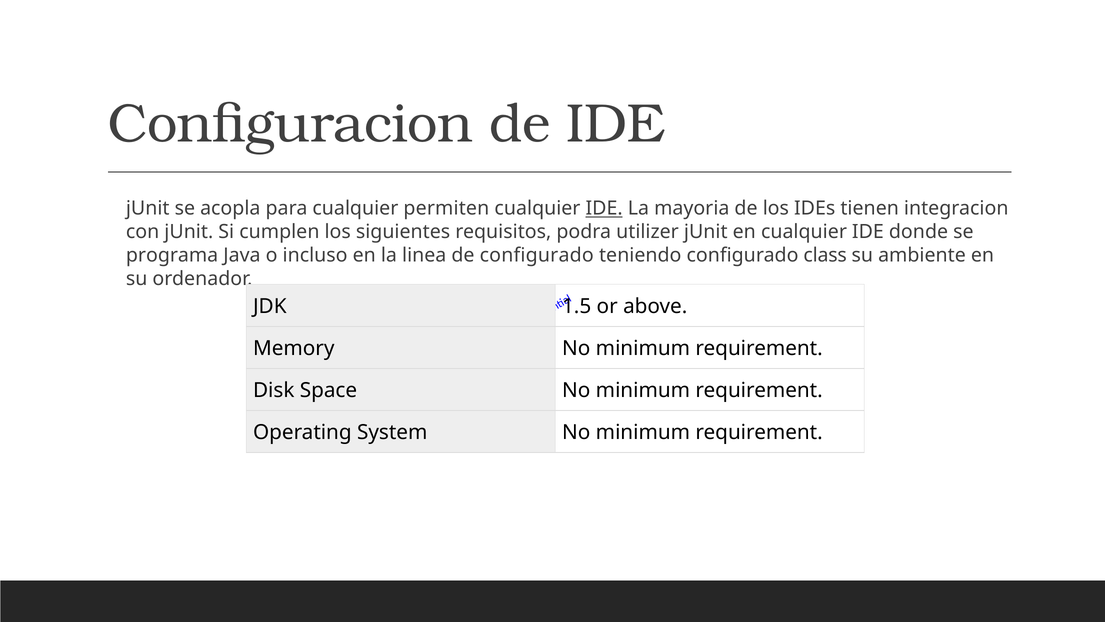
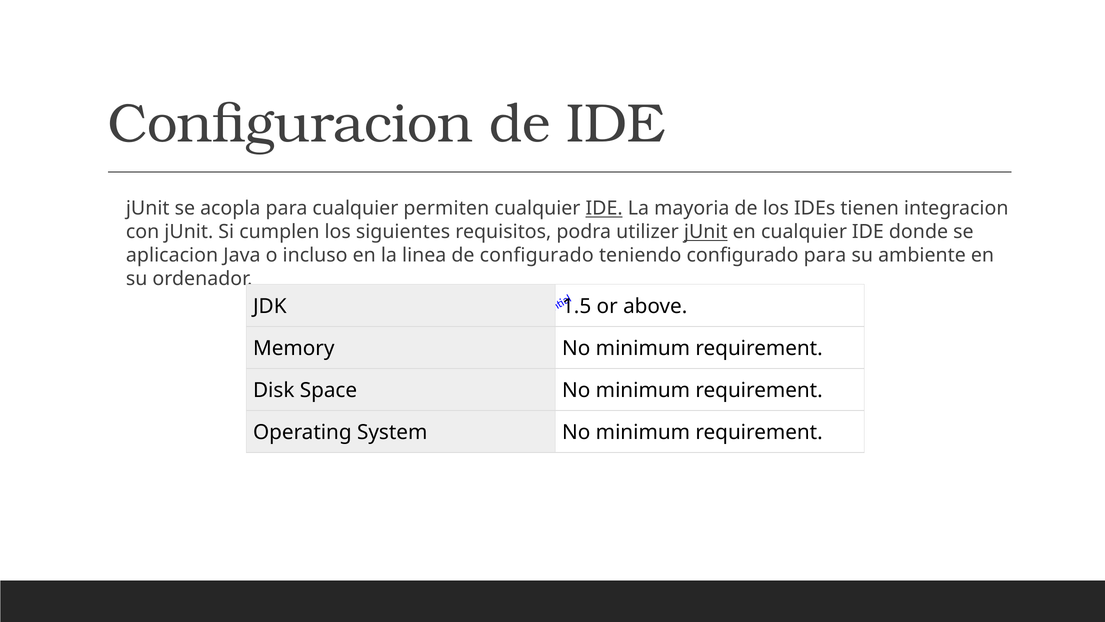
jUnit underline: none -> present (706, 232)
programa: programa -> aplicacion (172, 255)
configurado class: class -> para (825, 255)
